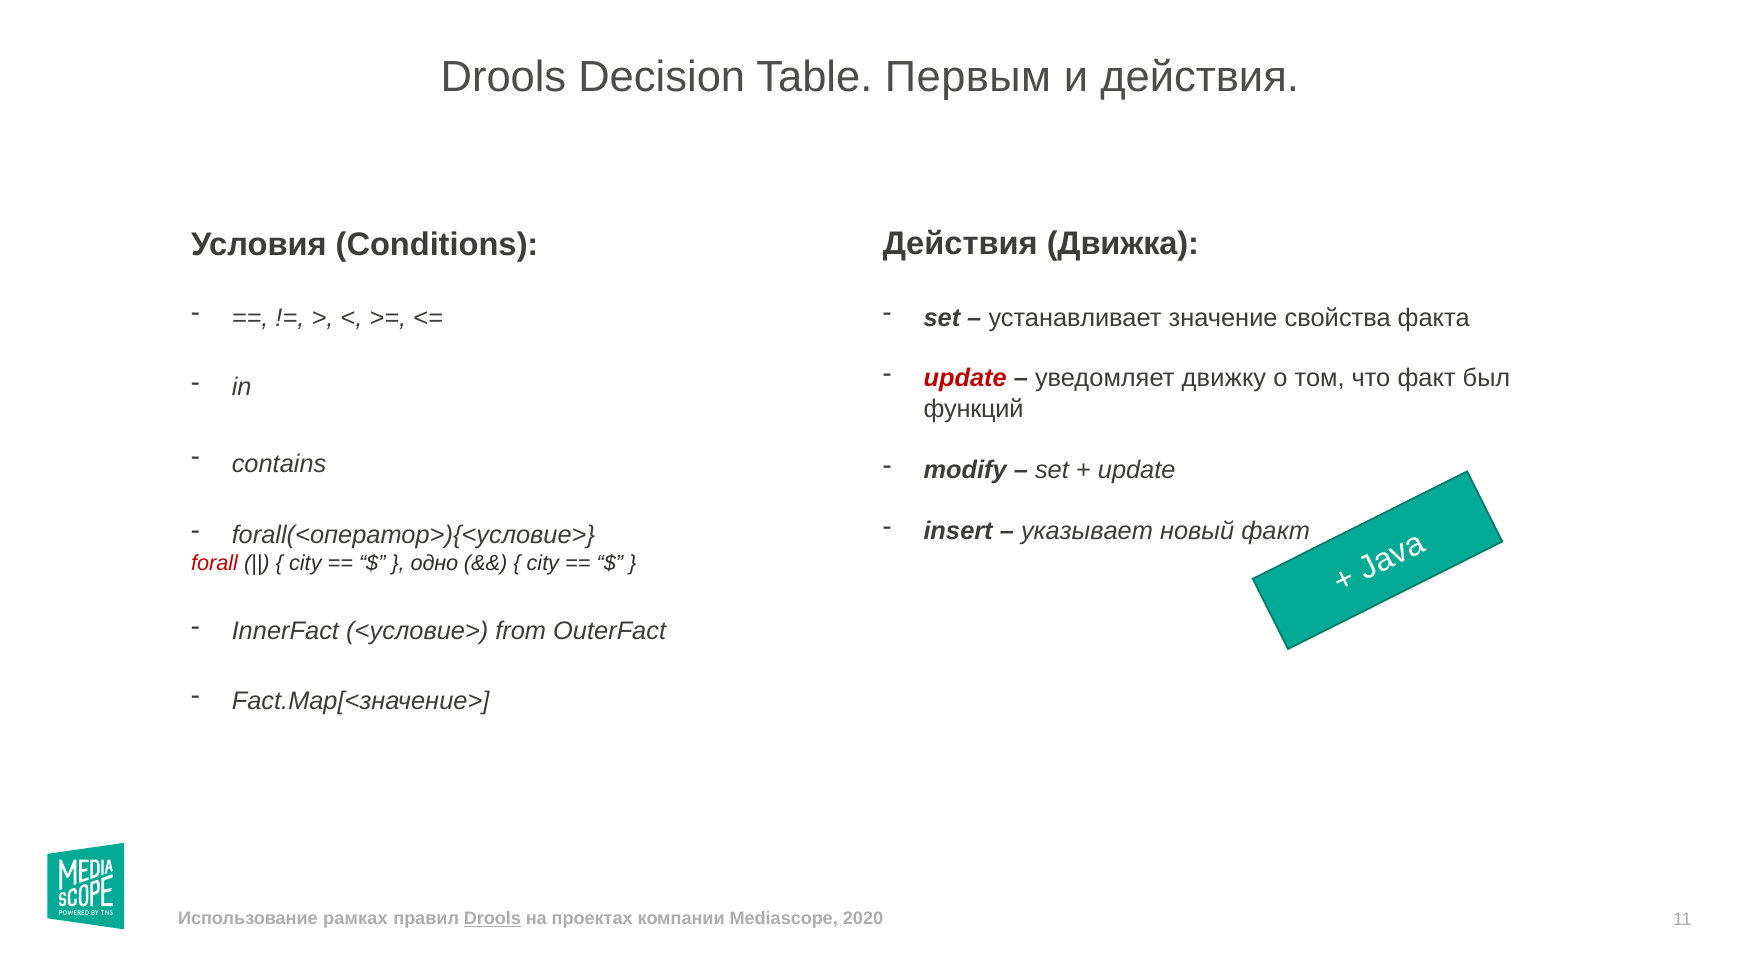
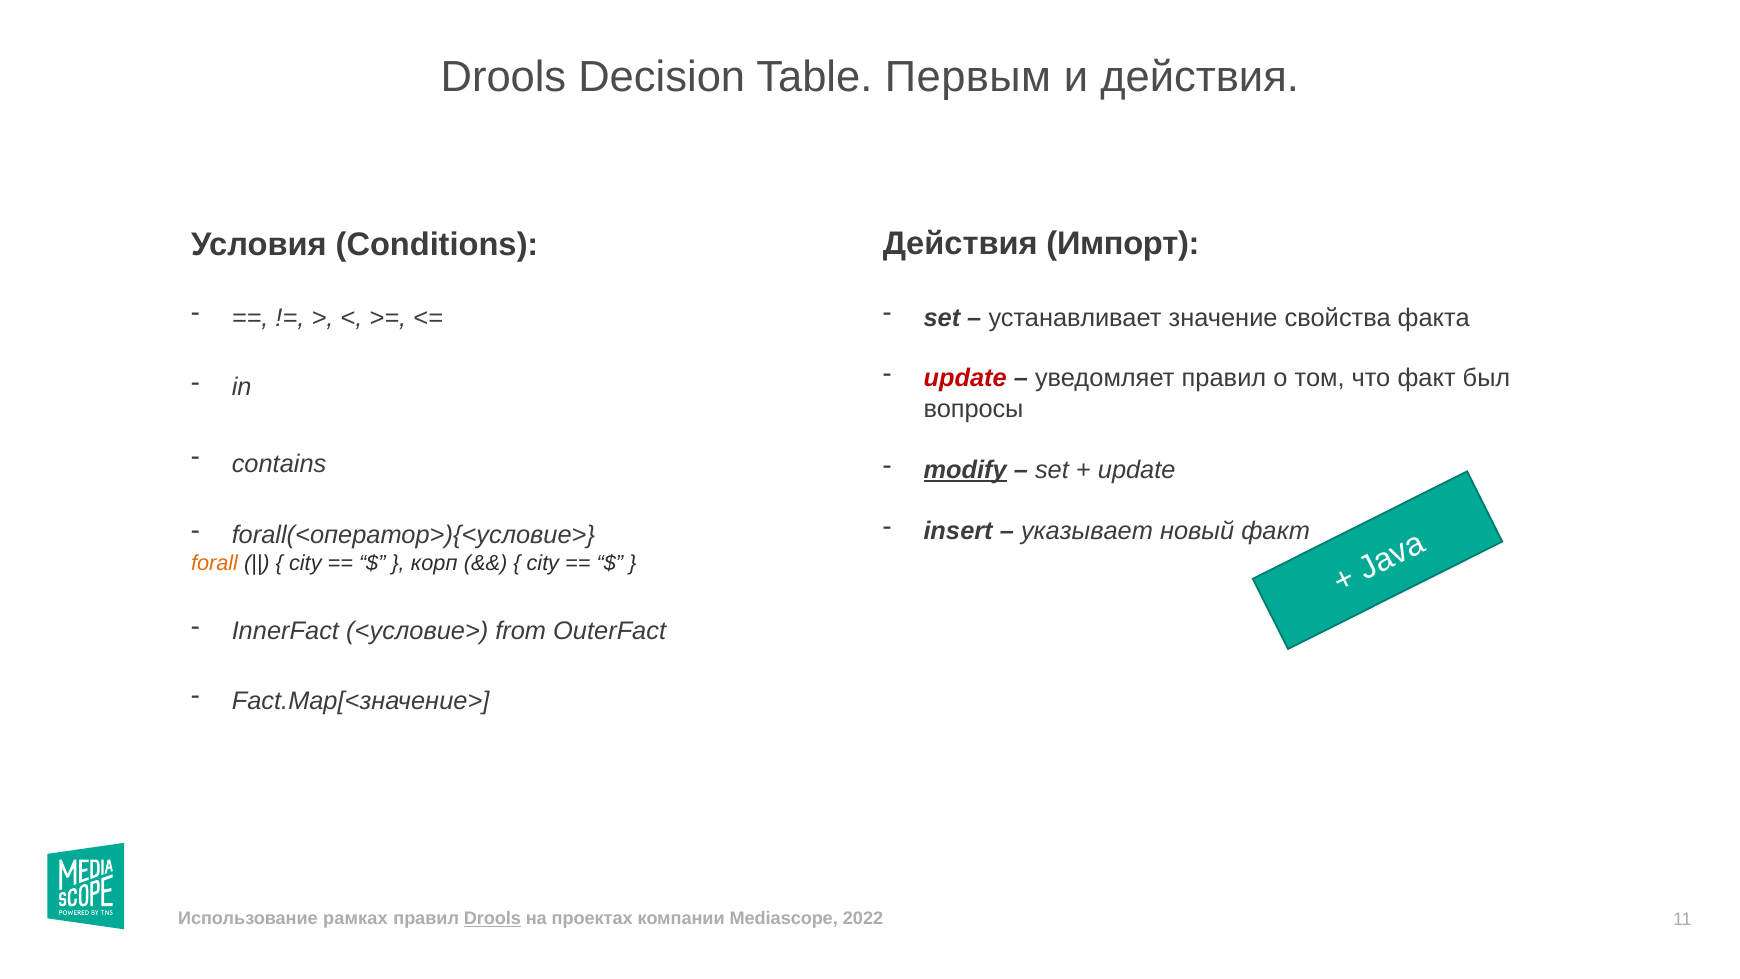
Движка: Движка -> Импорт (1123, 244)
уведомляет движку: движку -> правил (1224, 378)
функций: функций -> вопросы (973, 409)
modify underline: none -> present (965, 470)
forall colour: red -> orange (215, 563)
одно: одно -> корп (434, 563)
2020: 2020 -> 2022 (863, 919)
